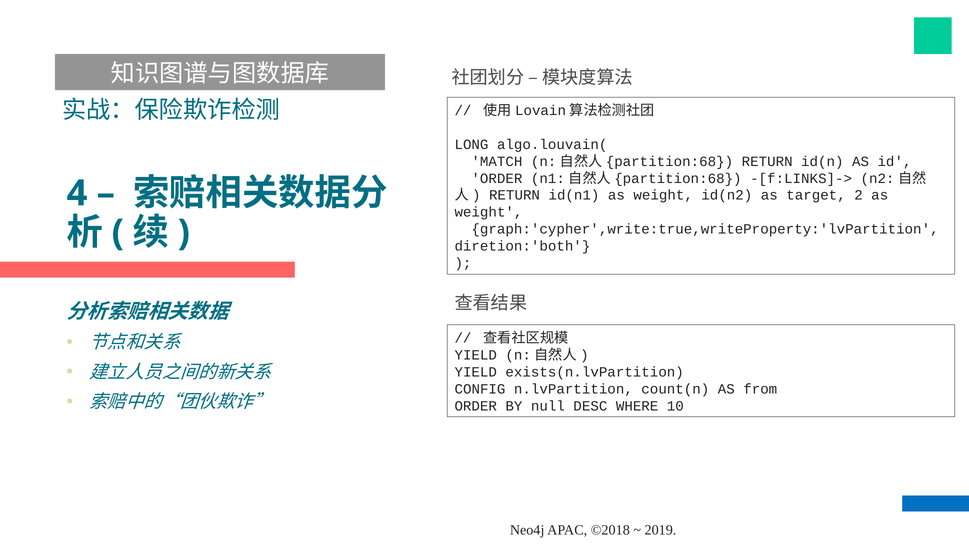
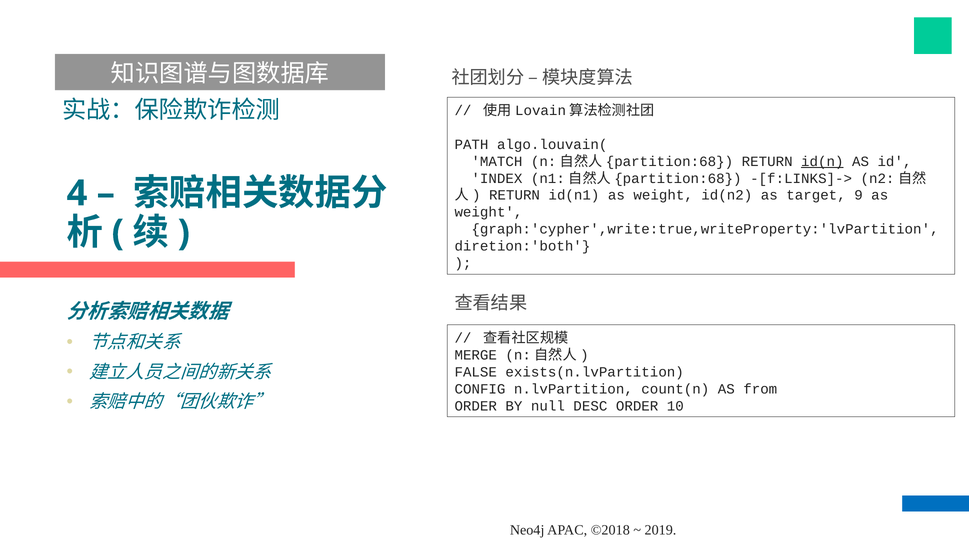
LONG: LONG -> PATH (471, 144)
id(n underline: none -> present (822, 161)
ORDER: ORDER -> INDEX (497, 178)
2: 2 -> 9 (858, 195)
YIELD: YIELD -> MERGE (476, 355)
YIELD: YIELD -> FALSE (476, 372)
DESC WHERE: WHERE -> ORDER (637, 406)
